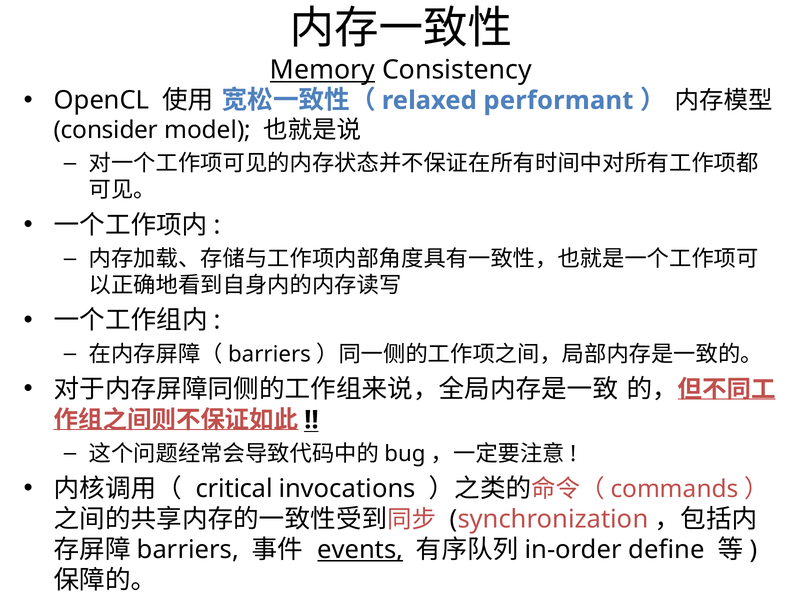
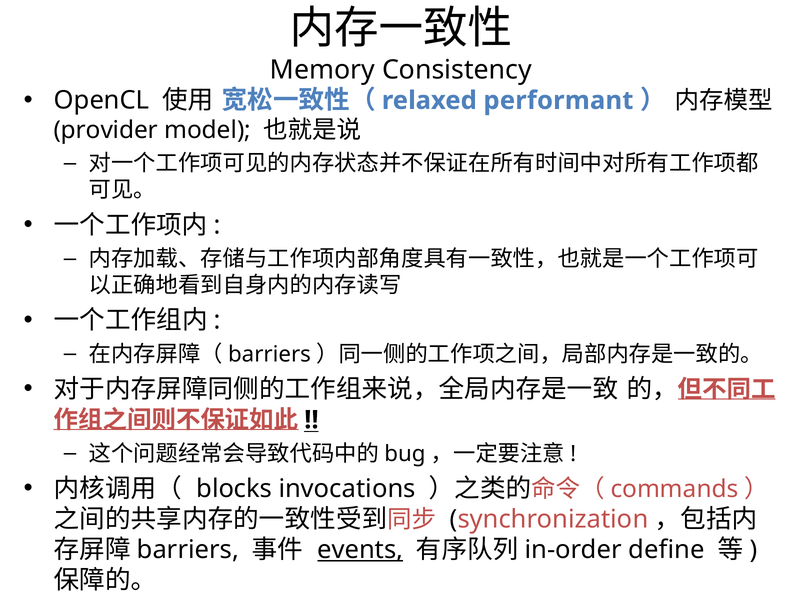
Memory underline: present -> none (323, 70)
consider: consider -> provider (106, 130)
critical: critical -> blocks (234, 488)
